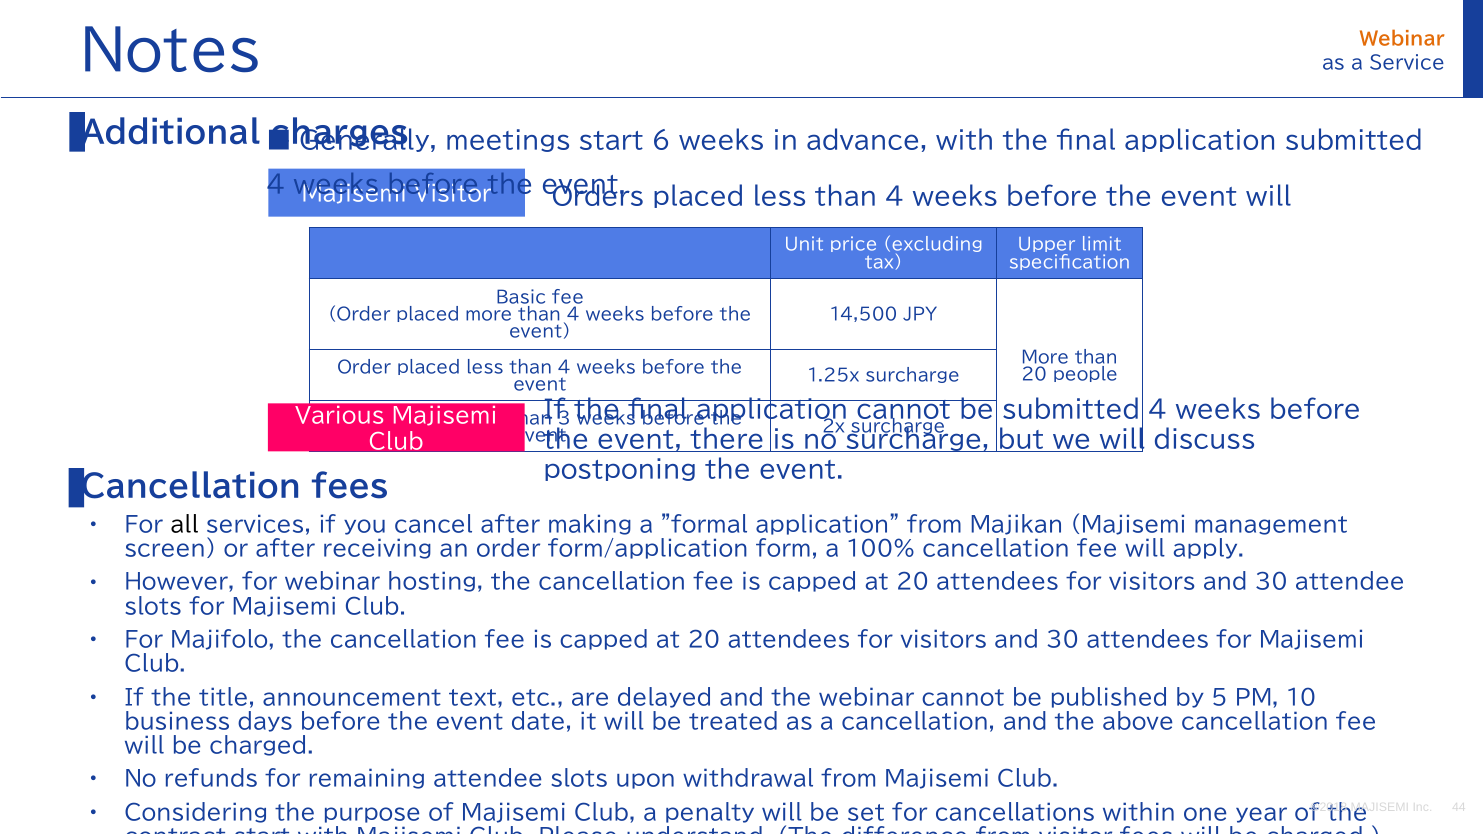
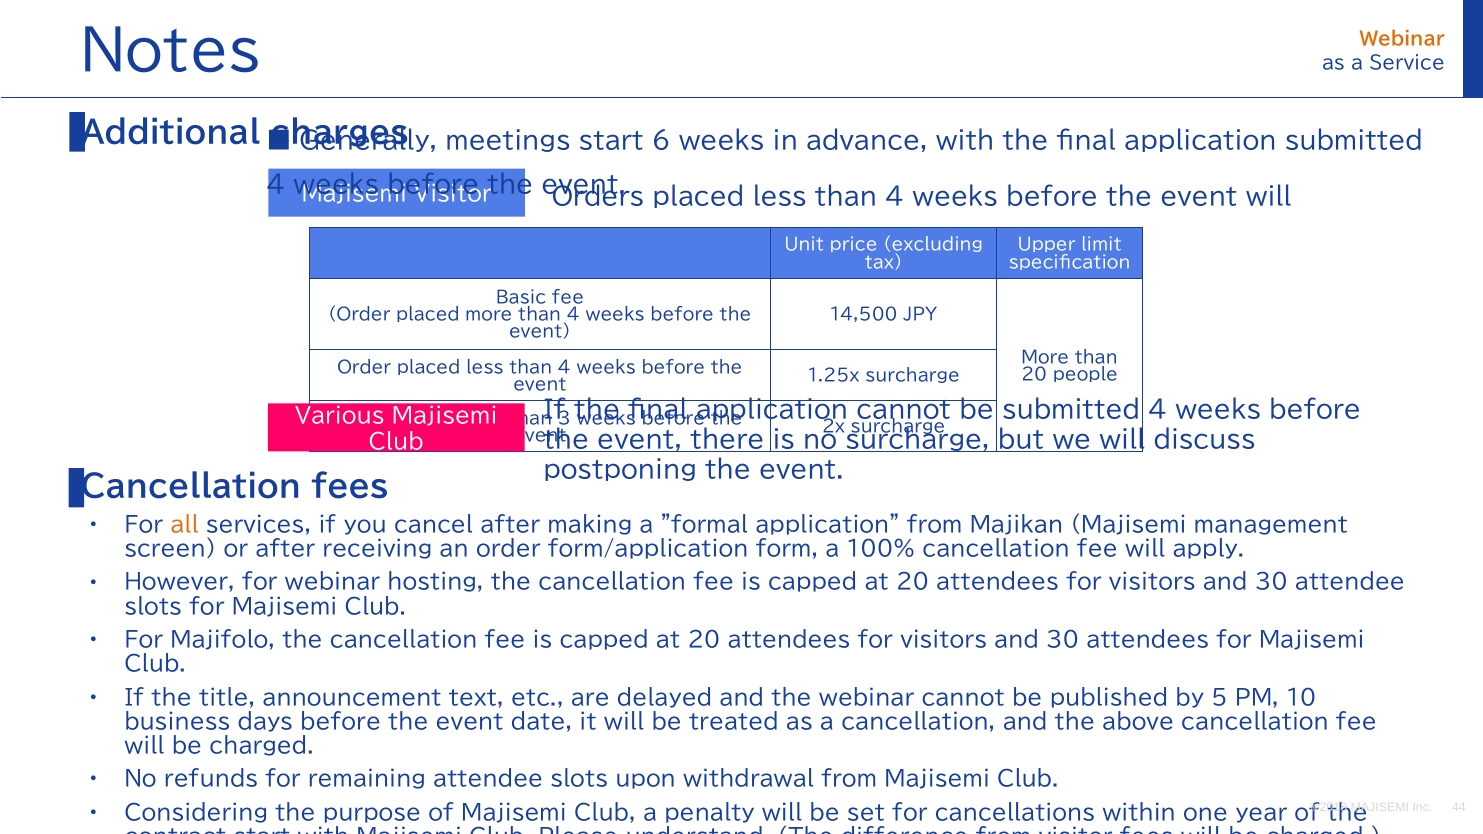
all colour: black -> orange (184, 525)
